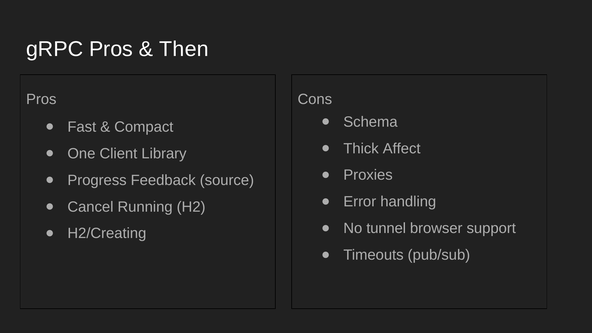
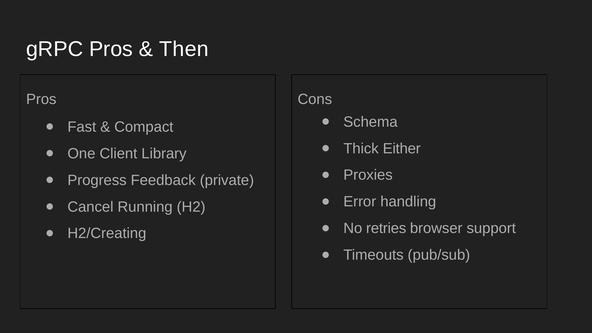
Affect: Affect -> Either (402, 148)
source: source -> private (227, 180)
tunnel: tunnel -> retries (386, 228)
